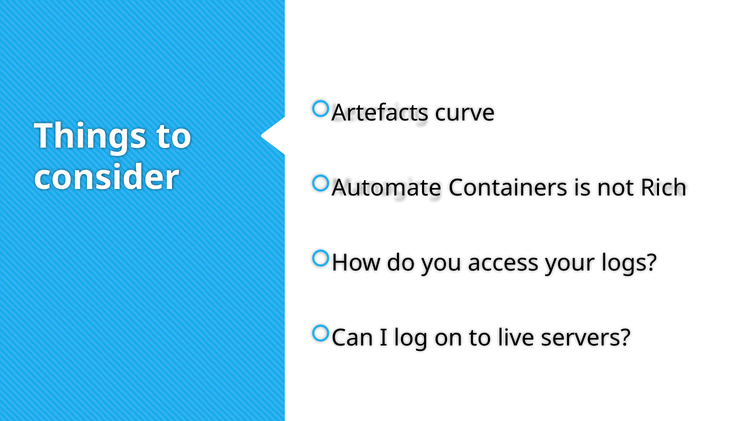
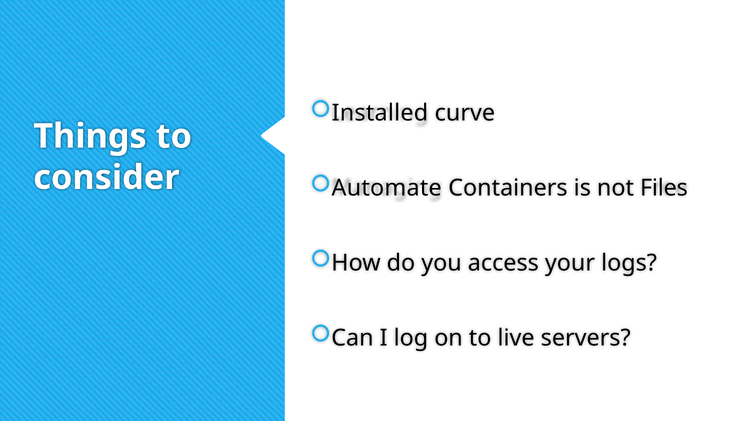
Artefacts: Artefacts -> Installed (380, 113)
Rich: Rich -> Files (664, 188)
